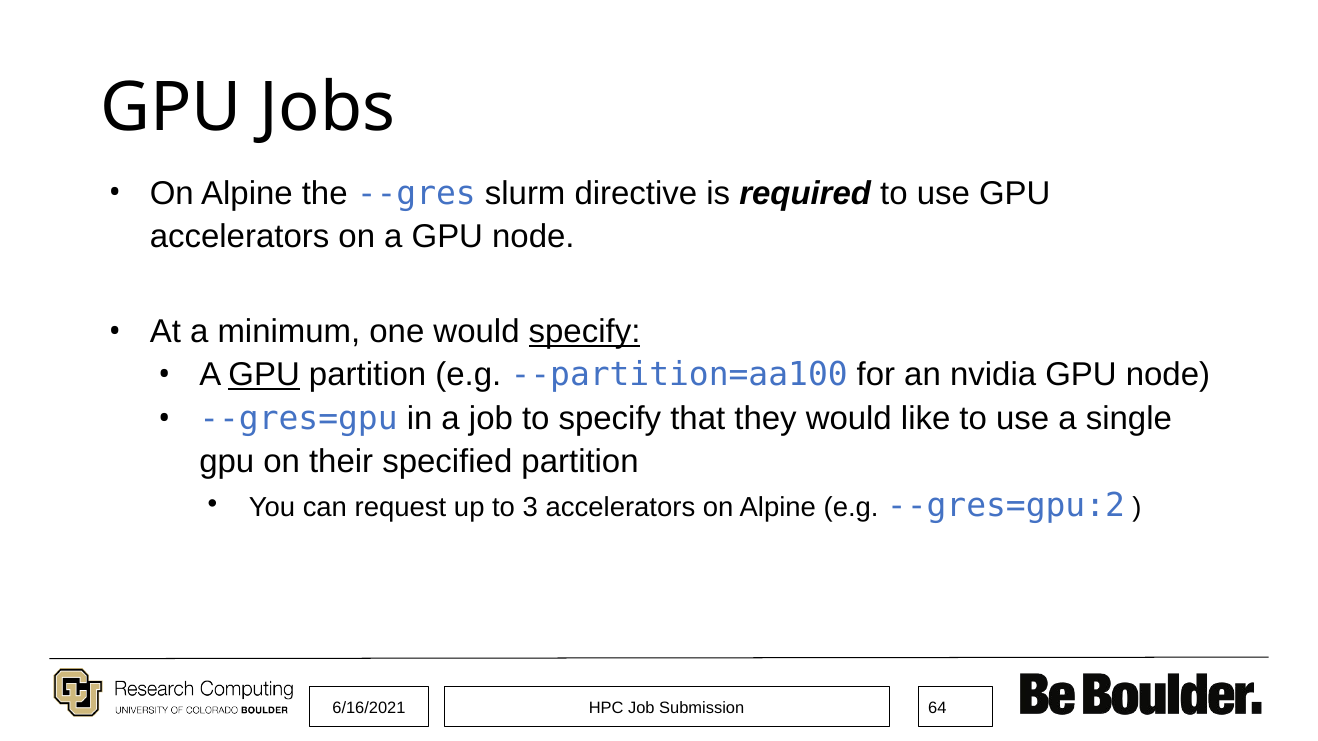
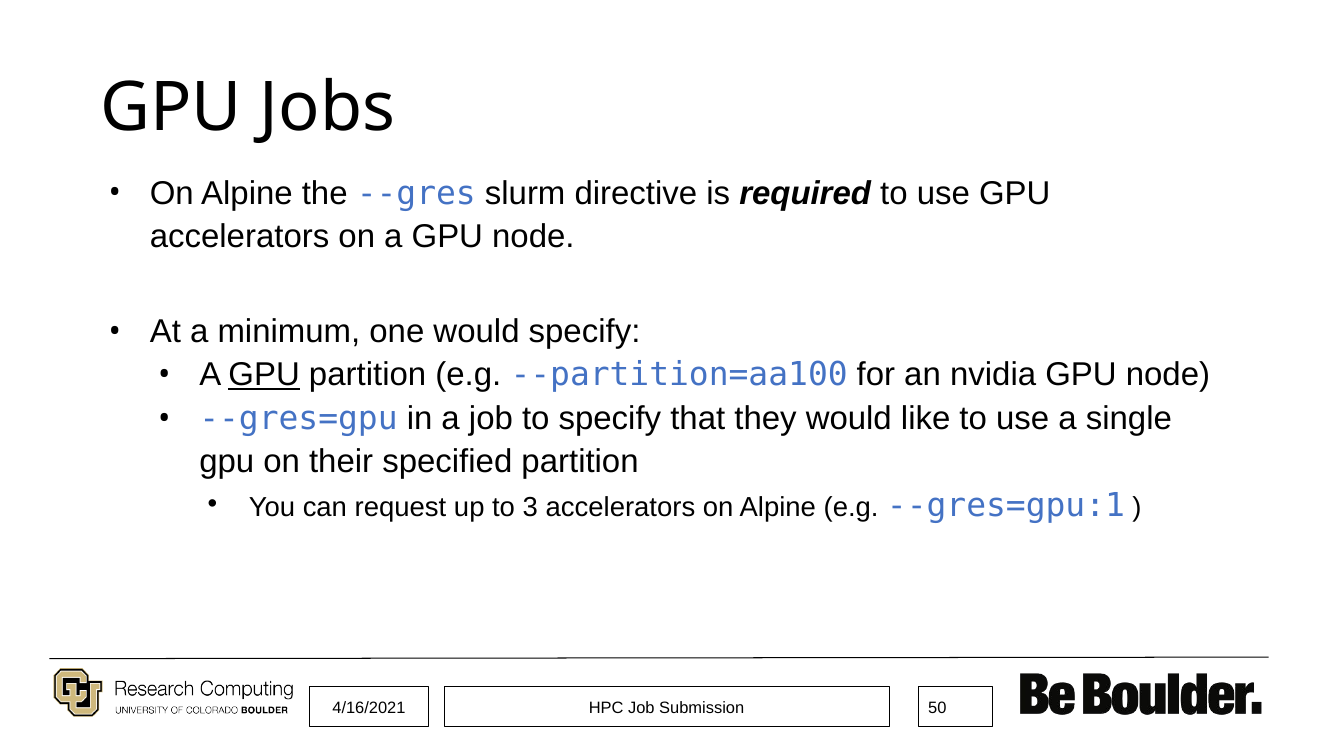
specify underline: present -> none (585, 332)
--gres=gpu:2: --gres=gpu:2 -> --gres=gpu:1 (1006, 506)
6/16/2021: 6/16/2021 -> 4/16/2021 (369, 708)
64: 64 -> 50 (937, 708)
